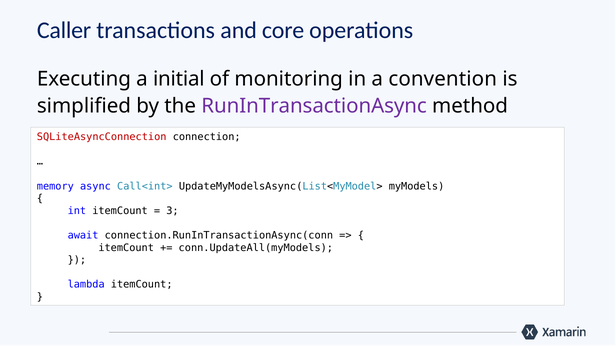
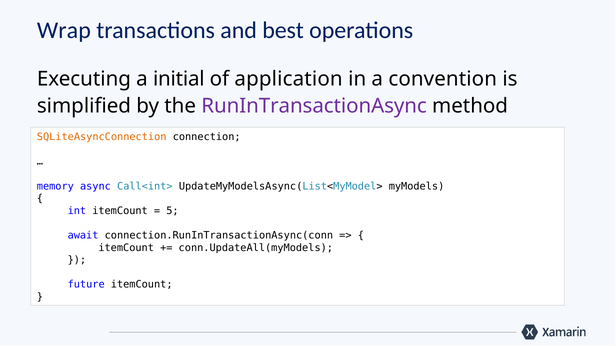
Caller: Caller -> Wrap (64, 30)
core: core -> best (283, 30)
monitoring: monitoring -> application (289, 79)
SQLiteAsyncConnection colour: red -> orange (102, 137)
3: 3 -> 5 (172, 211)
lambda: lambda -> future (86, 285)
